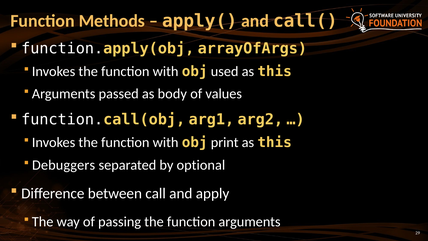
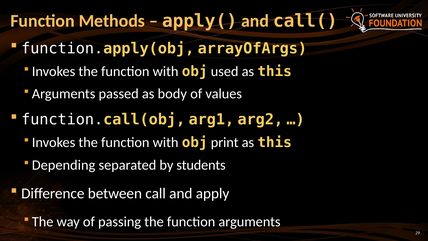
Debuggers: Debuggers -> Depending (64, 165)
optional: optional -> students (201, 165)
